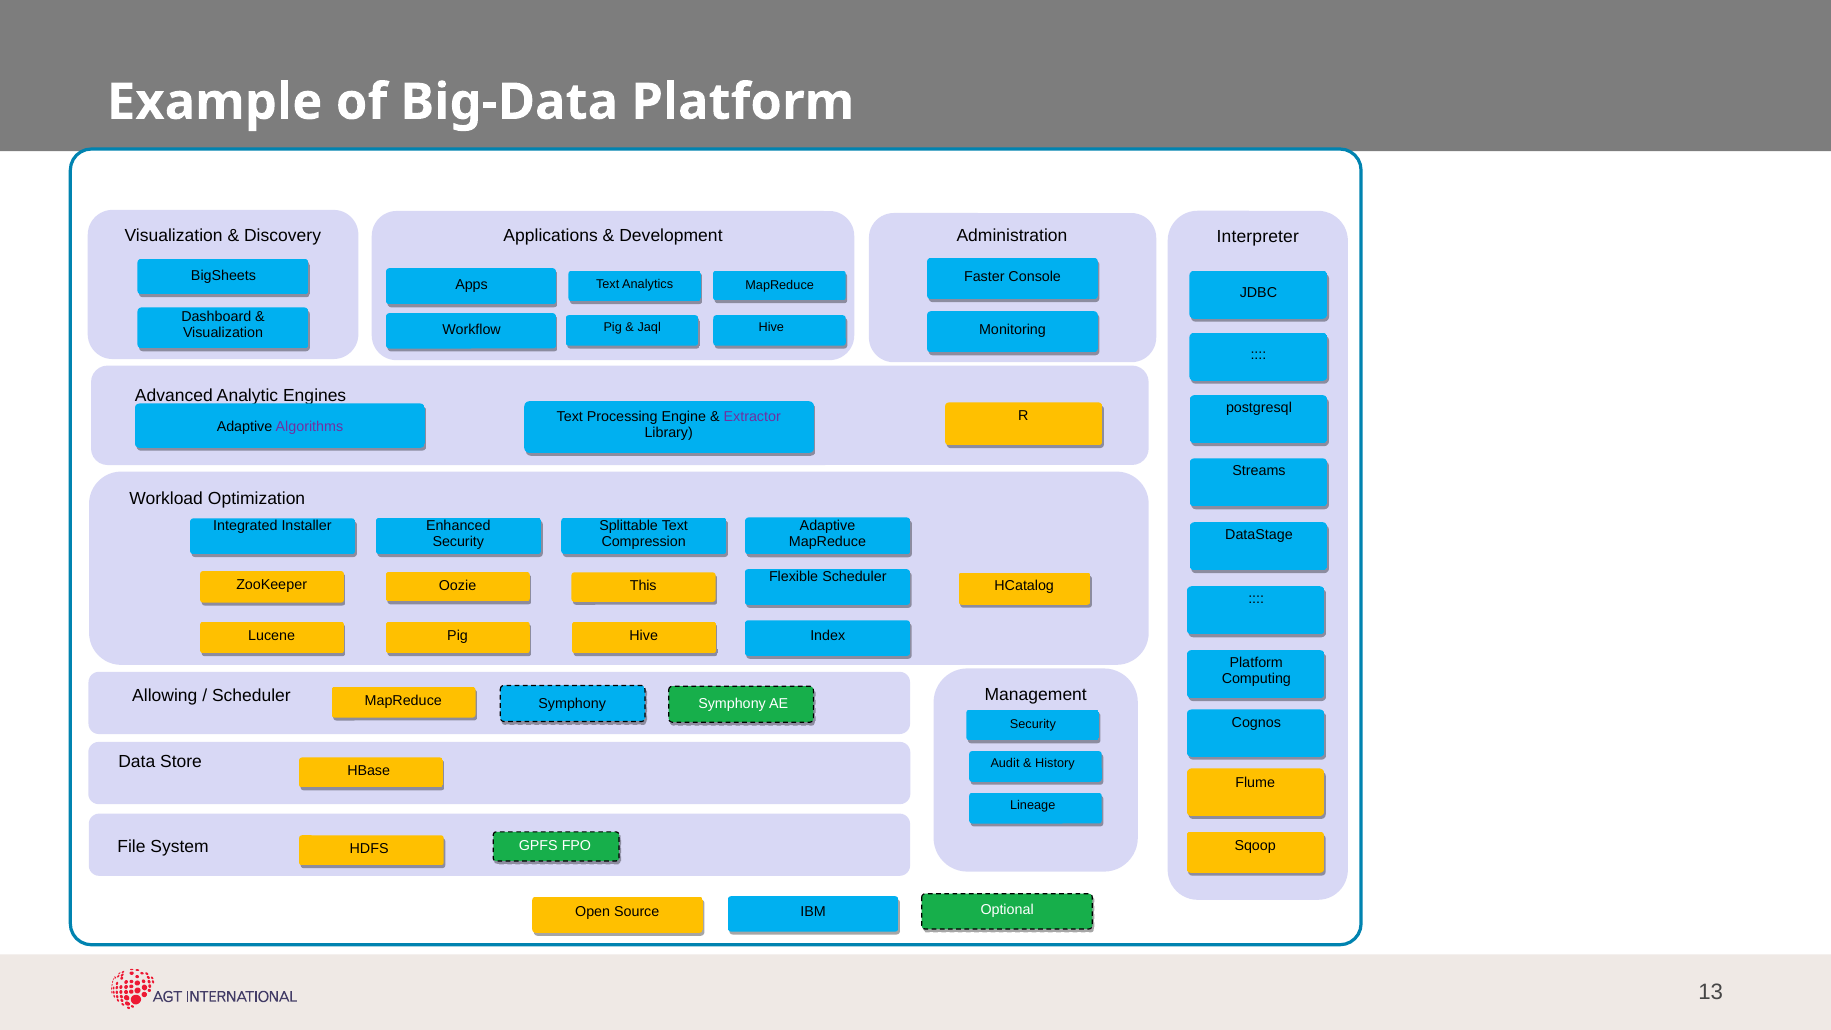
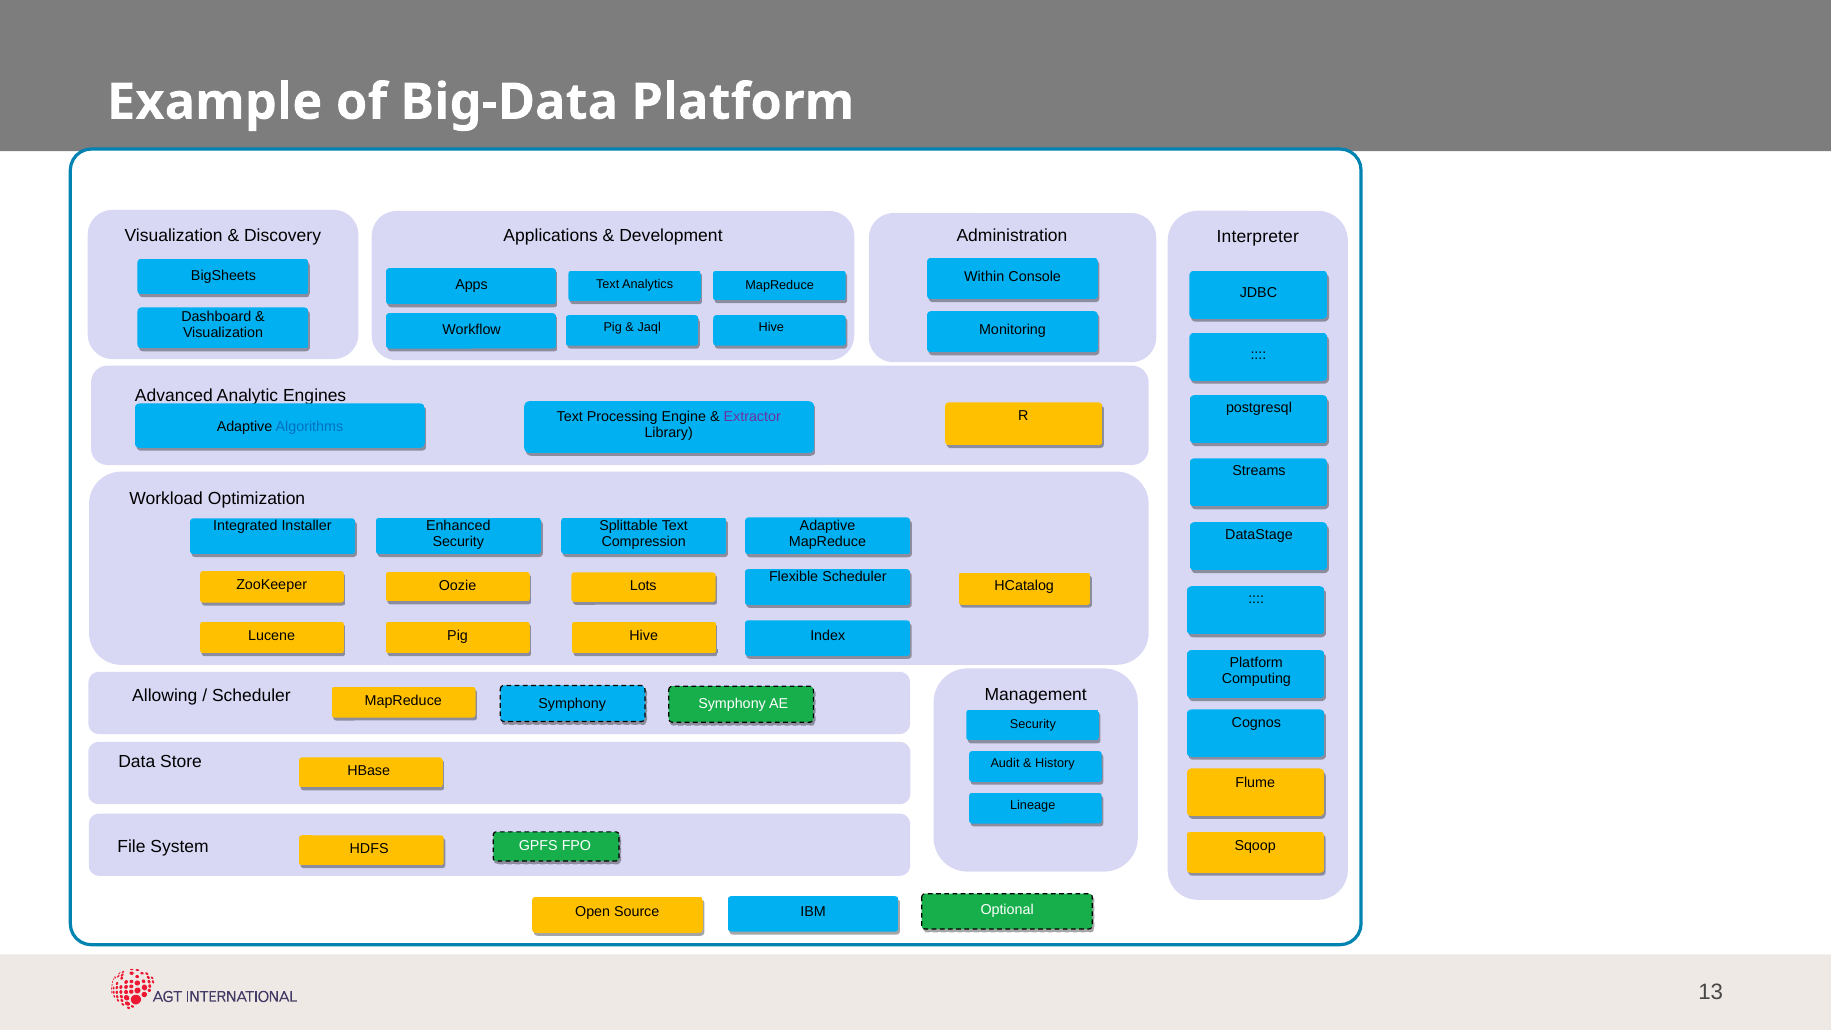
Faster: Faster -> Within (984, 277)
Algorithms colour: purple -> blue (309, 426)
This: This -> Lots (643, 586)
